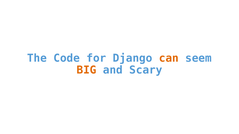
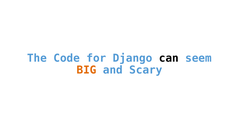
can colour: orange -> black (169, 58)
